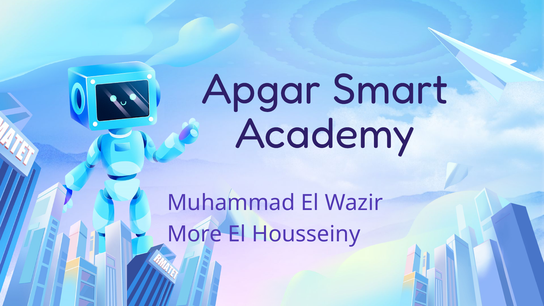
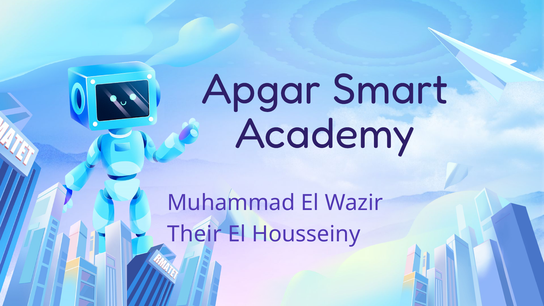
More: More -> Their (194, 234)
